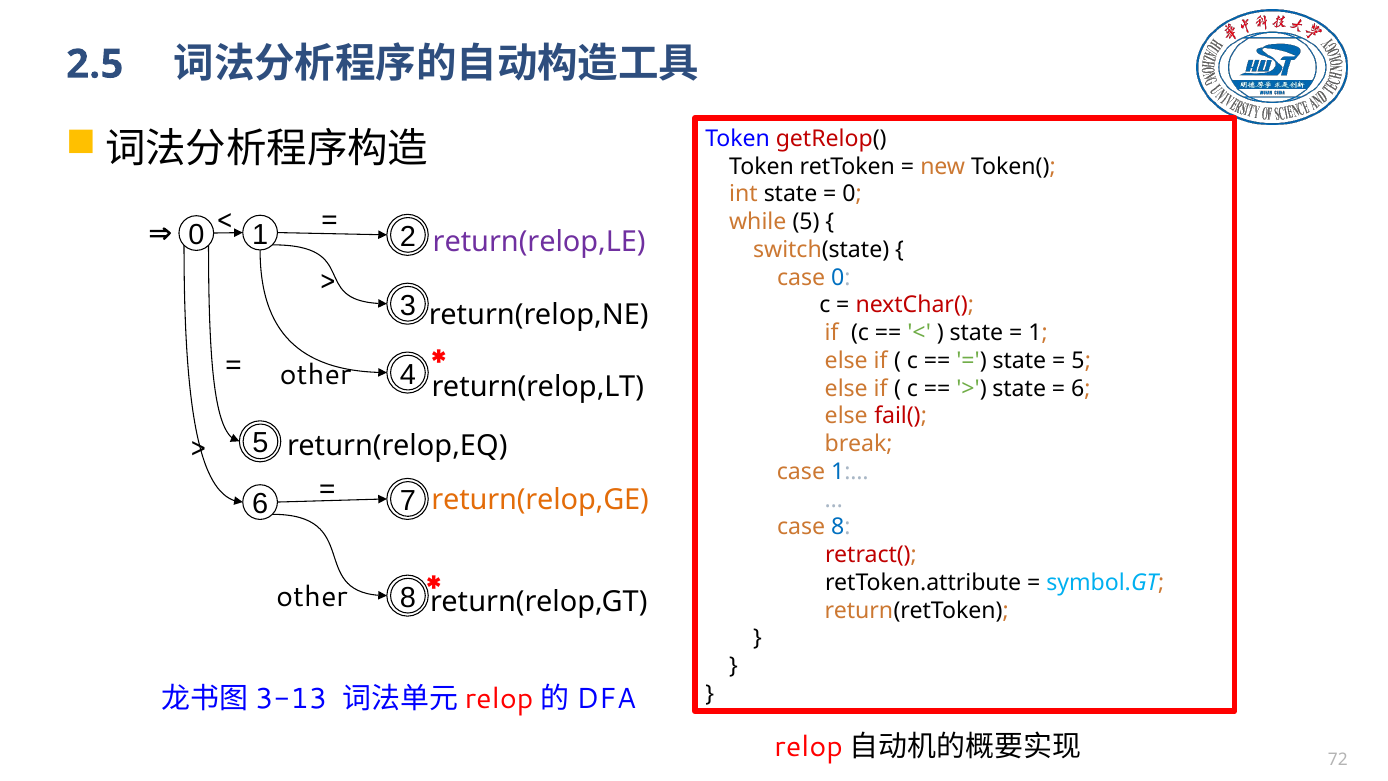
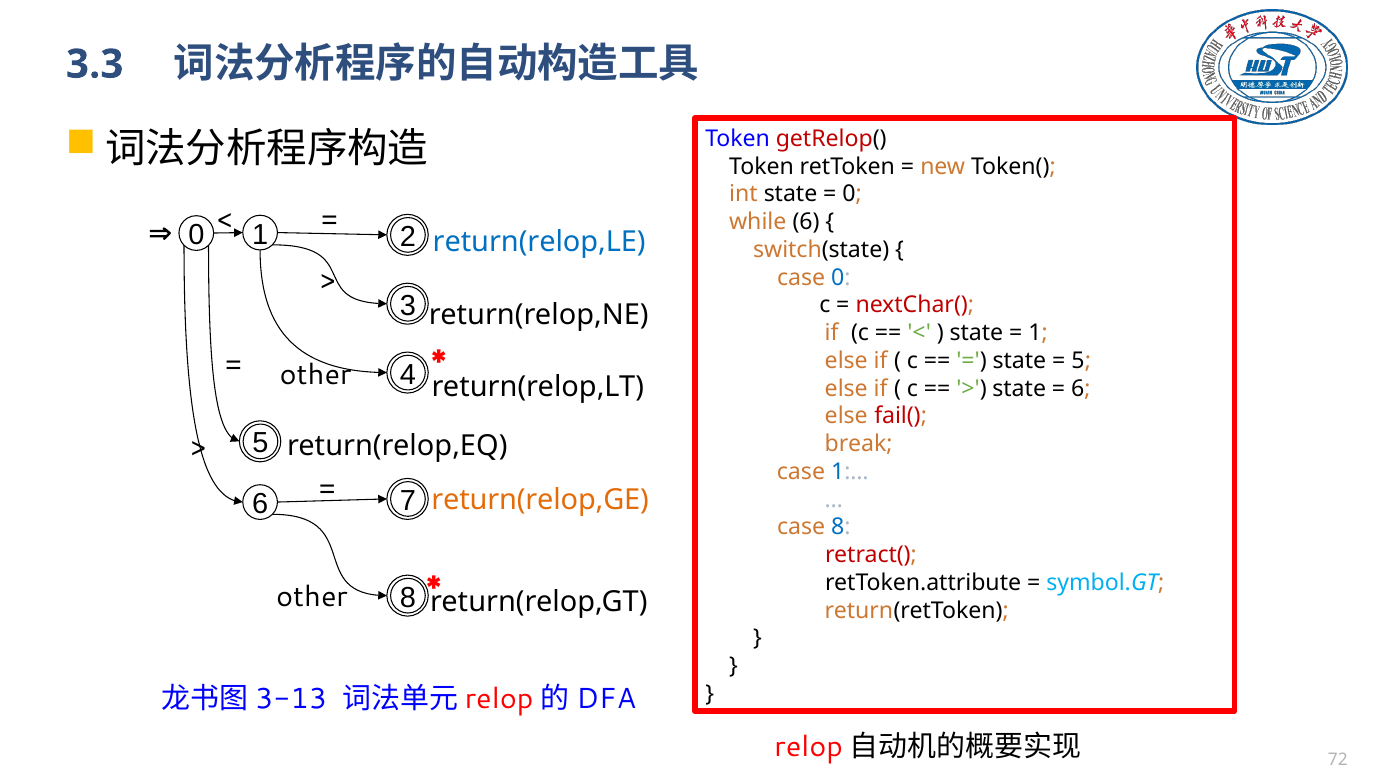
2.5: 2.5 -> 3.3 (95, 64)
while 5: 5 -> 6 (806, 222)
return(relop,LE colour: purple -> blue (539, 242)
